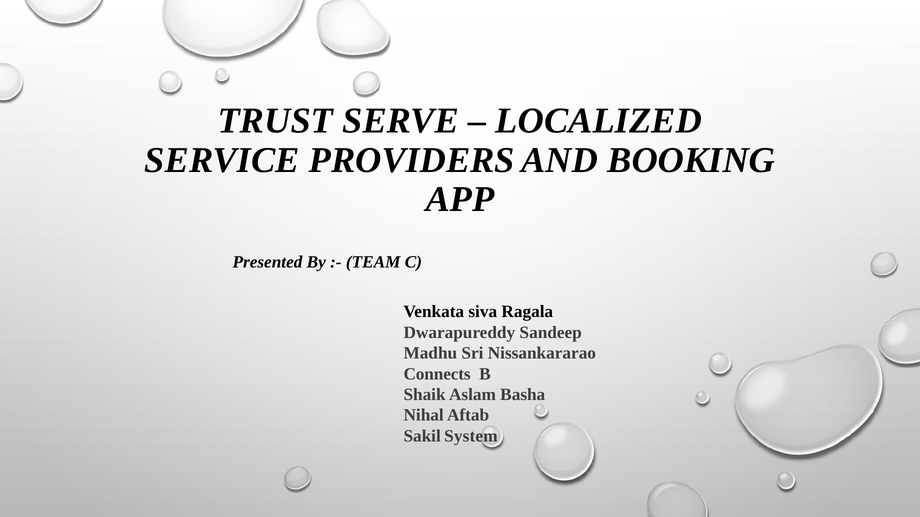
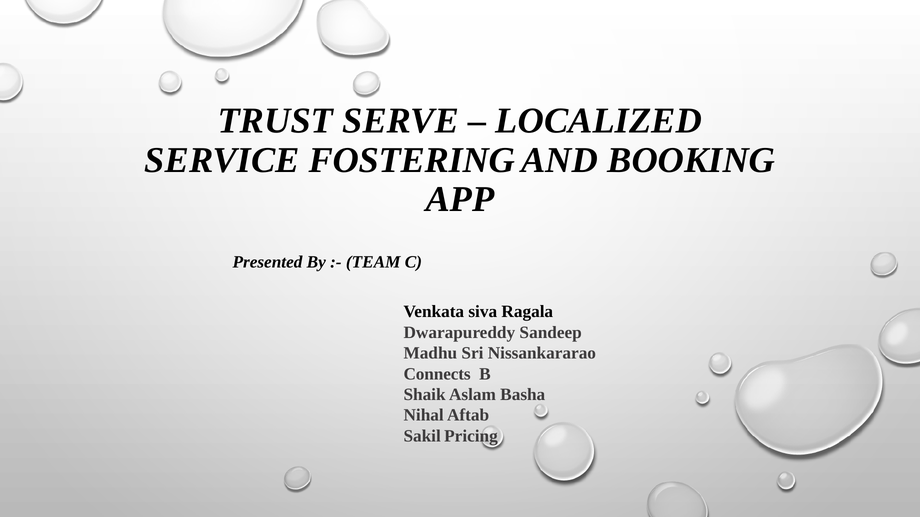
PROVIDERS: PROVIDERS -> FOSTERING (412, 160)
System: System -> Pricing (471, 436)
